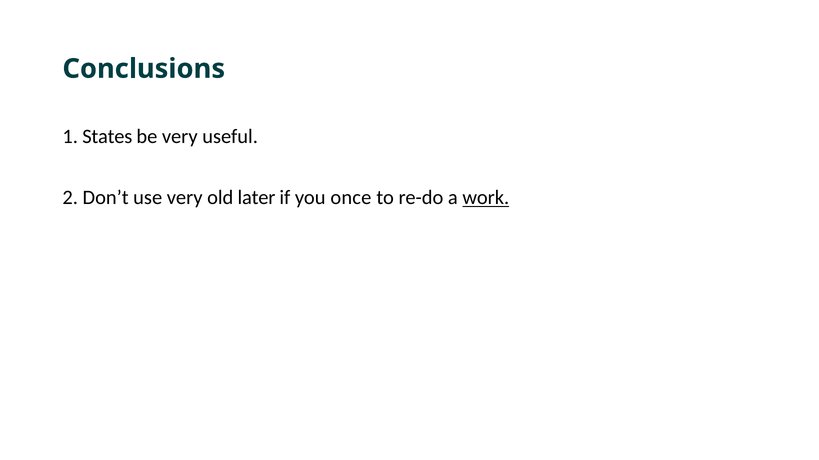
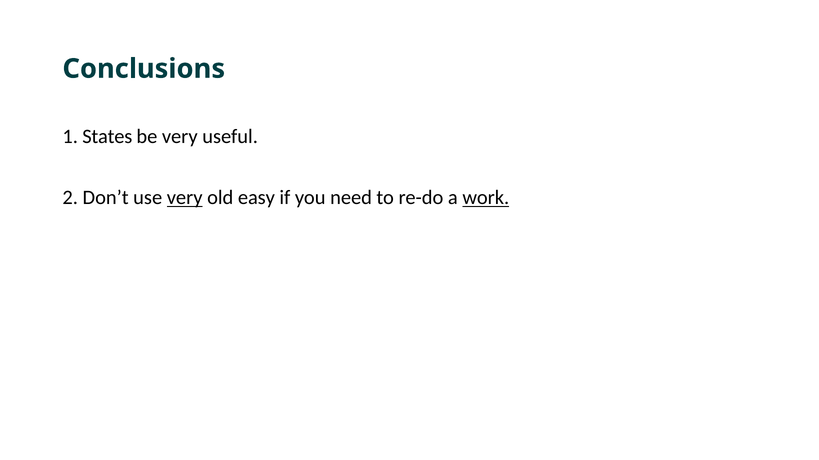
very underline: none -> present (185, 198)
later: later -> easy (256, 198)
you once: once -> need (351, 198)
